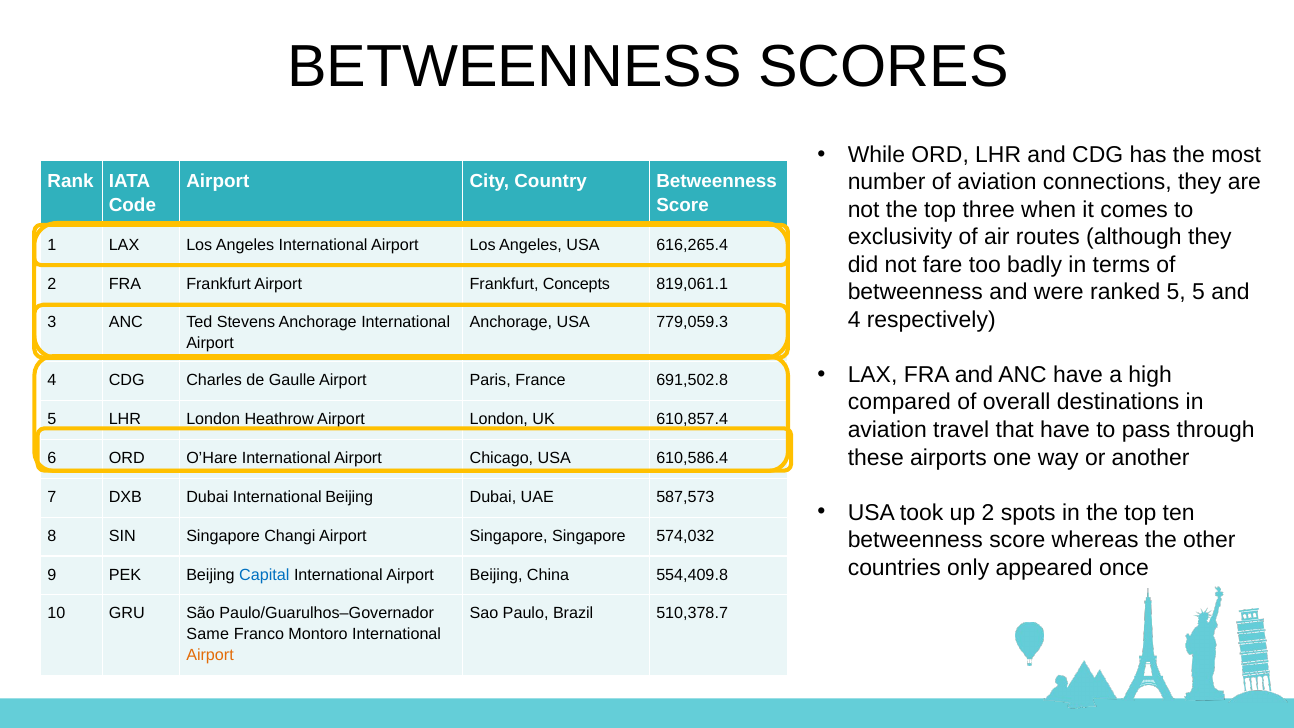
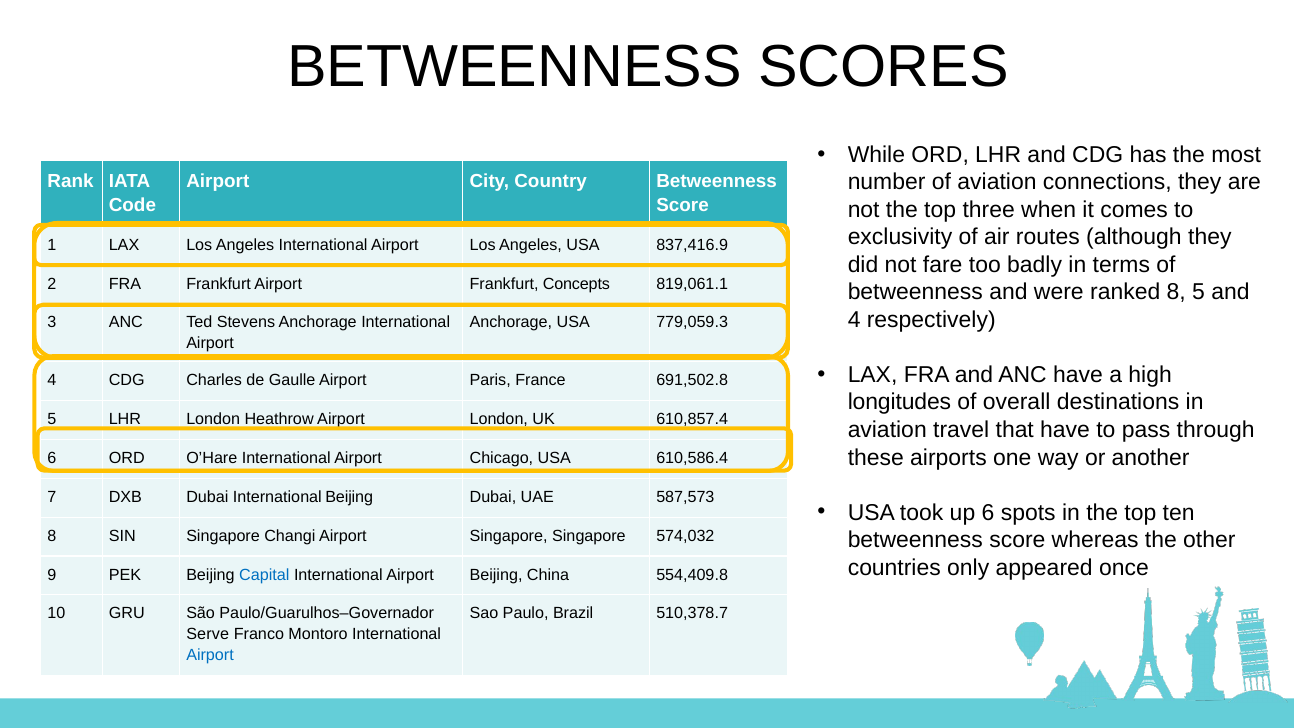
616,265.4: 616,265.4 -> 837,416.9 (692, 245)
ranked 5: 5 -> 8 (1176, 292)
compared: compared -> longitudes (899, 402)
up 2: 2 -> 6 (988, 512)
Same: Same -> Serve (208, 634)
Airport colour: orange -> blue (210, 655)
